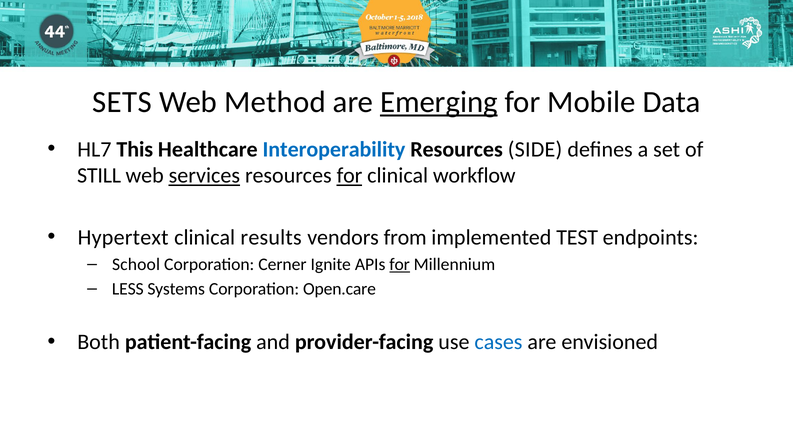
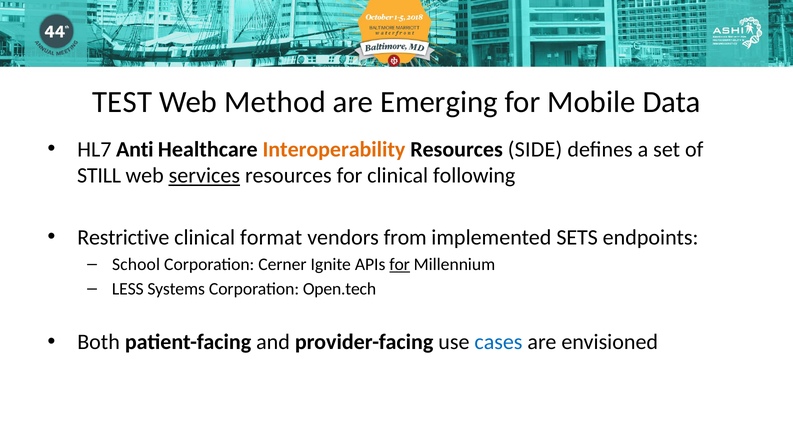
SETS: SETS -> TEST (122, 102)
Emerging underline: present -> none (439, 102)
This: This -> Anti (135, 149)
Interoperability colour: blue -> orange (334, 149)
for underline: present -> none (350, 176)
workflow: workflow -> following (474, 176)
Hypertext: Hypertext -> Restrictive (123, 237)
results: results -> format (271, 237)
TEST: TEST -> SETS (577, 237)
Open.care: Open.care -> Open.tech (340, 289)
